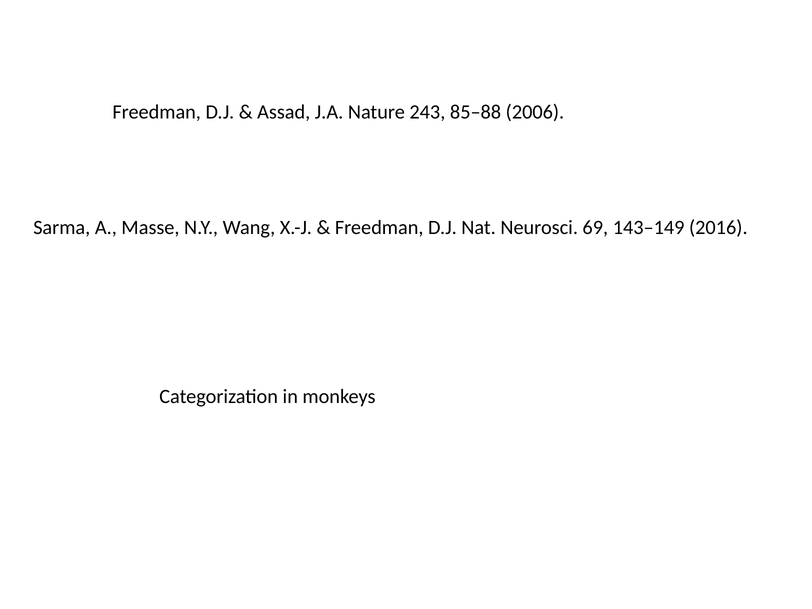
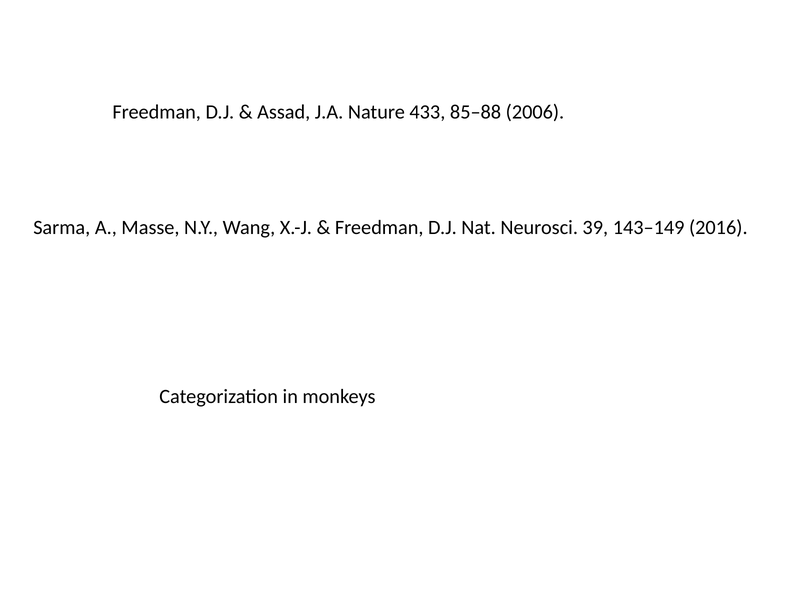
243: 243 -> 433 (427, 112)
69: 69 -> 39 (595, 227)
